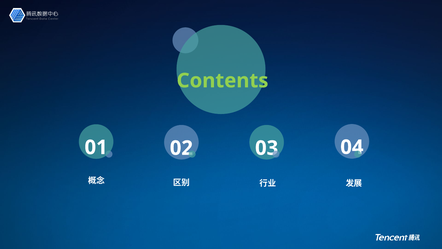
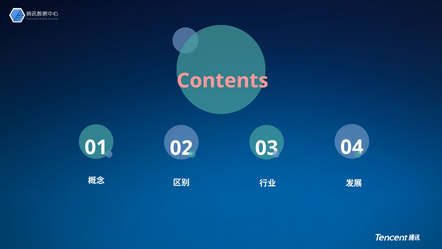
Contents colour: light green -> pink (223, 81)
